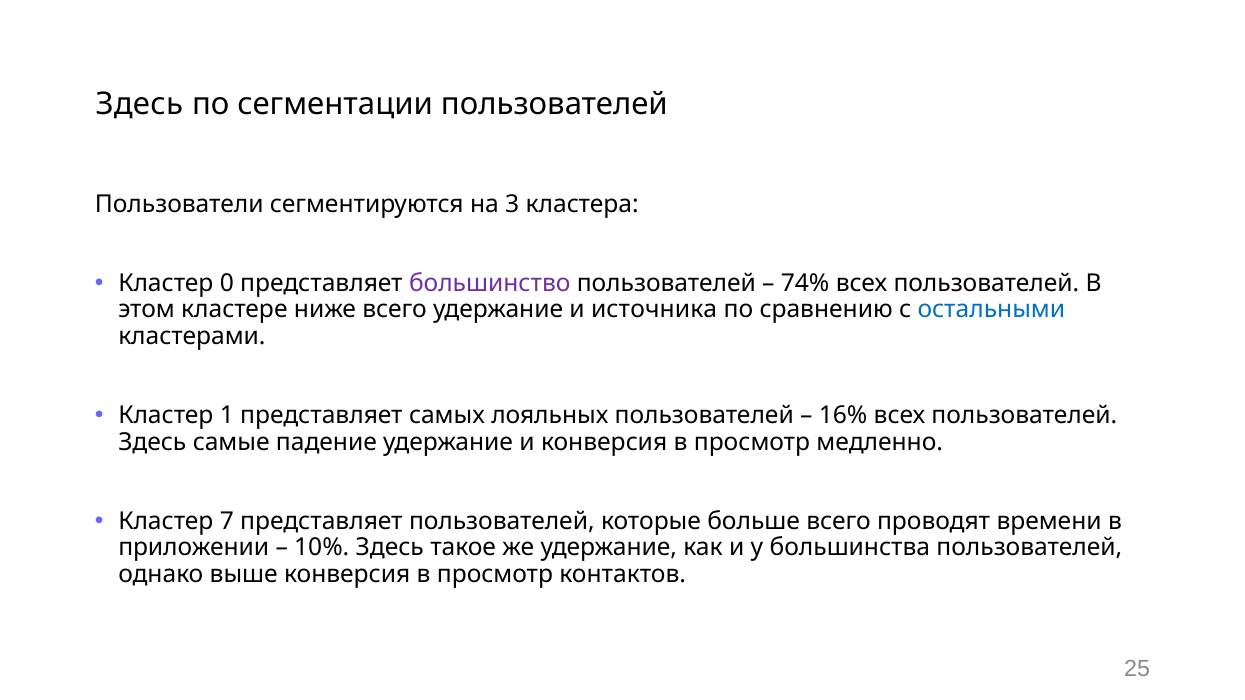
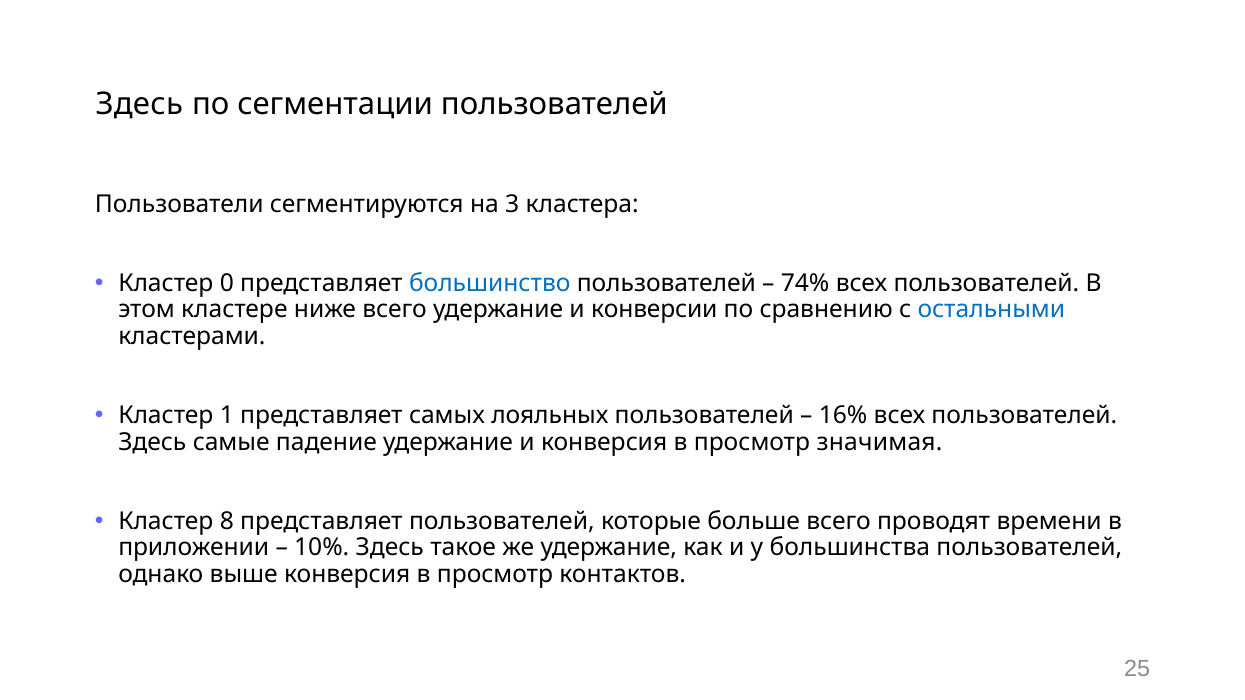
большинство colour: purple -> blue (490, 283)
источника: источника -> конверсии (654, 310)
медленно: медленно -> значимая (880, 442)
7: 7 -> 8 (227, 521)
